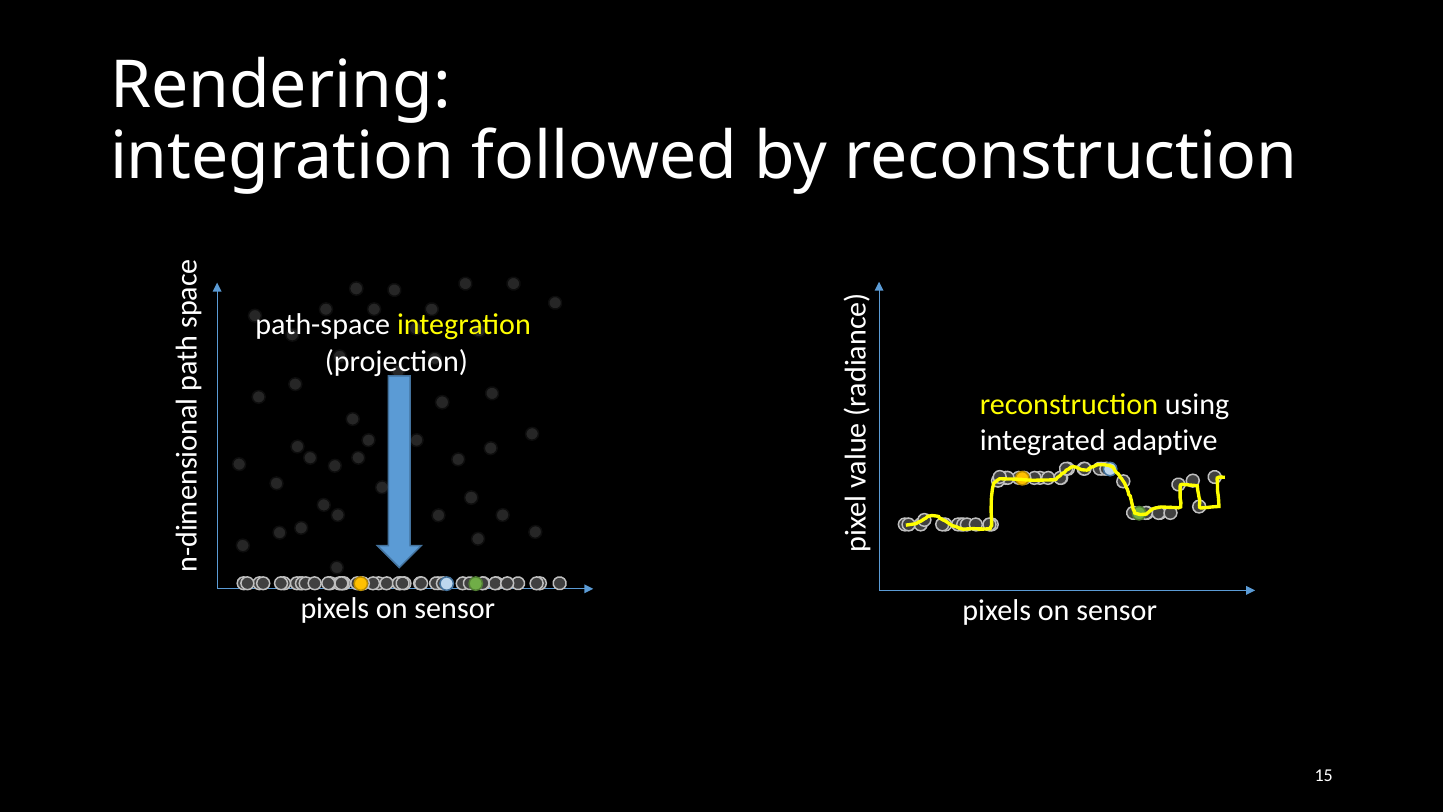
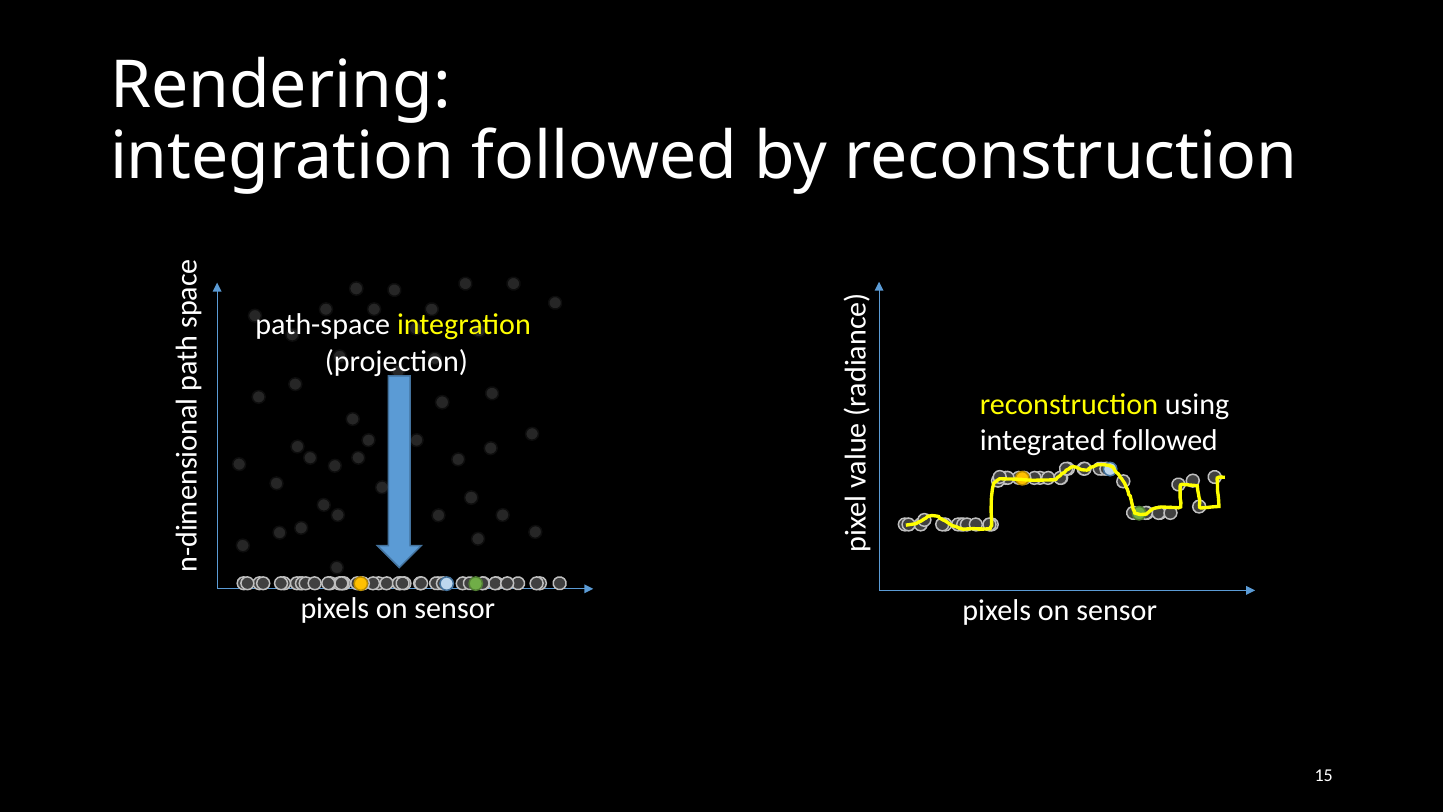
integrated adaptive: adaptive -> followed (1165, 441)
